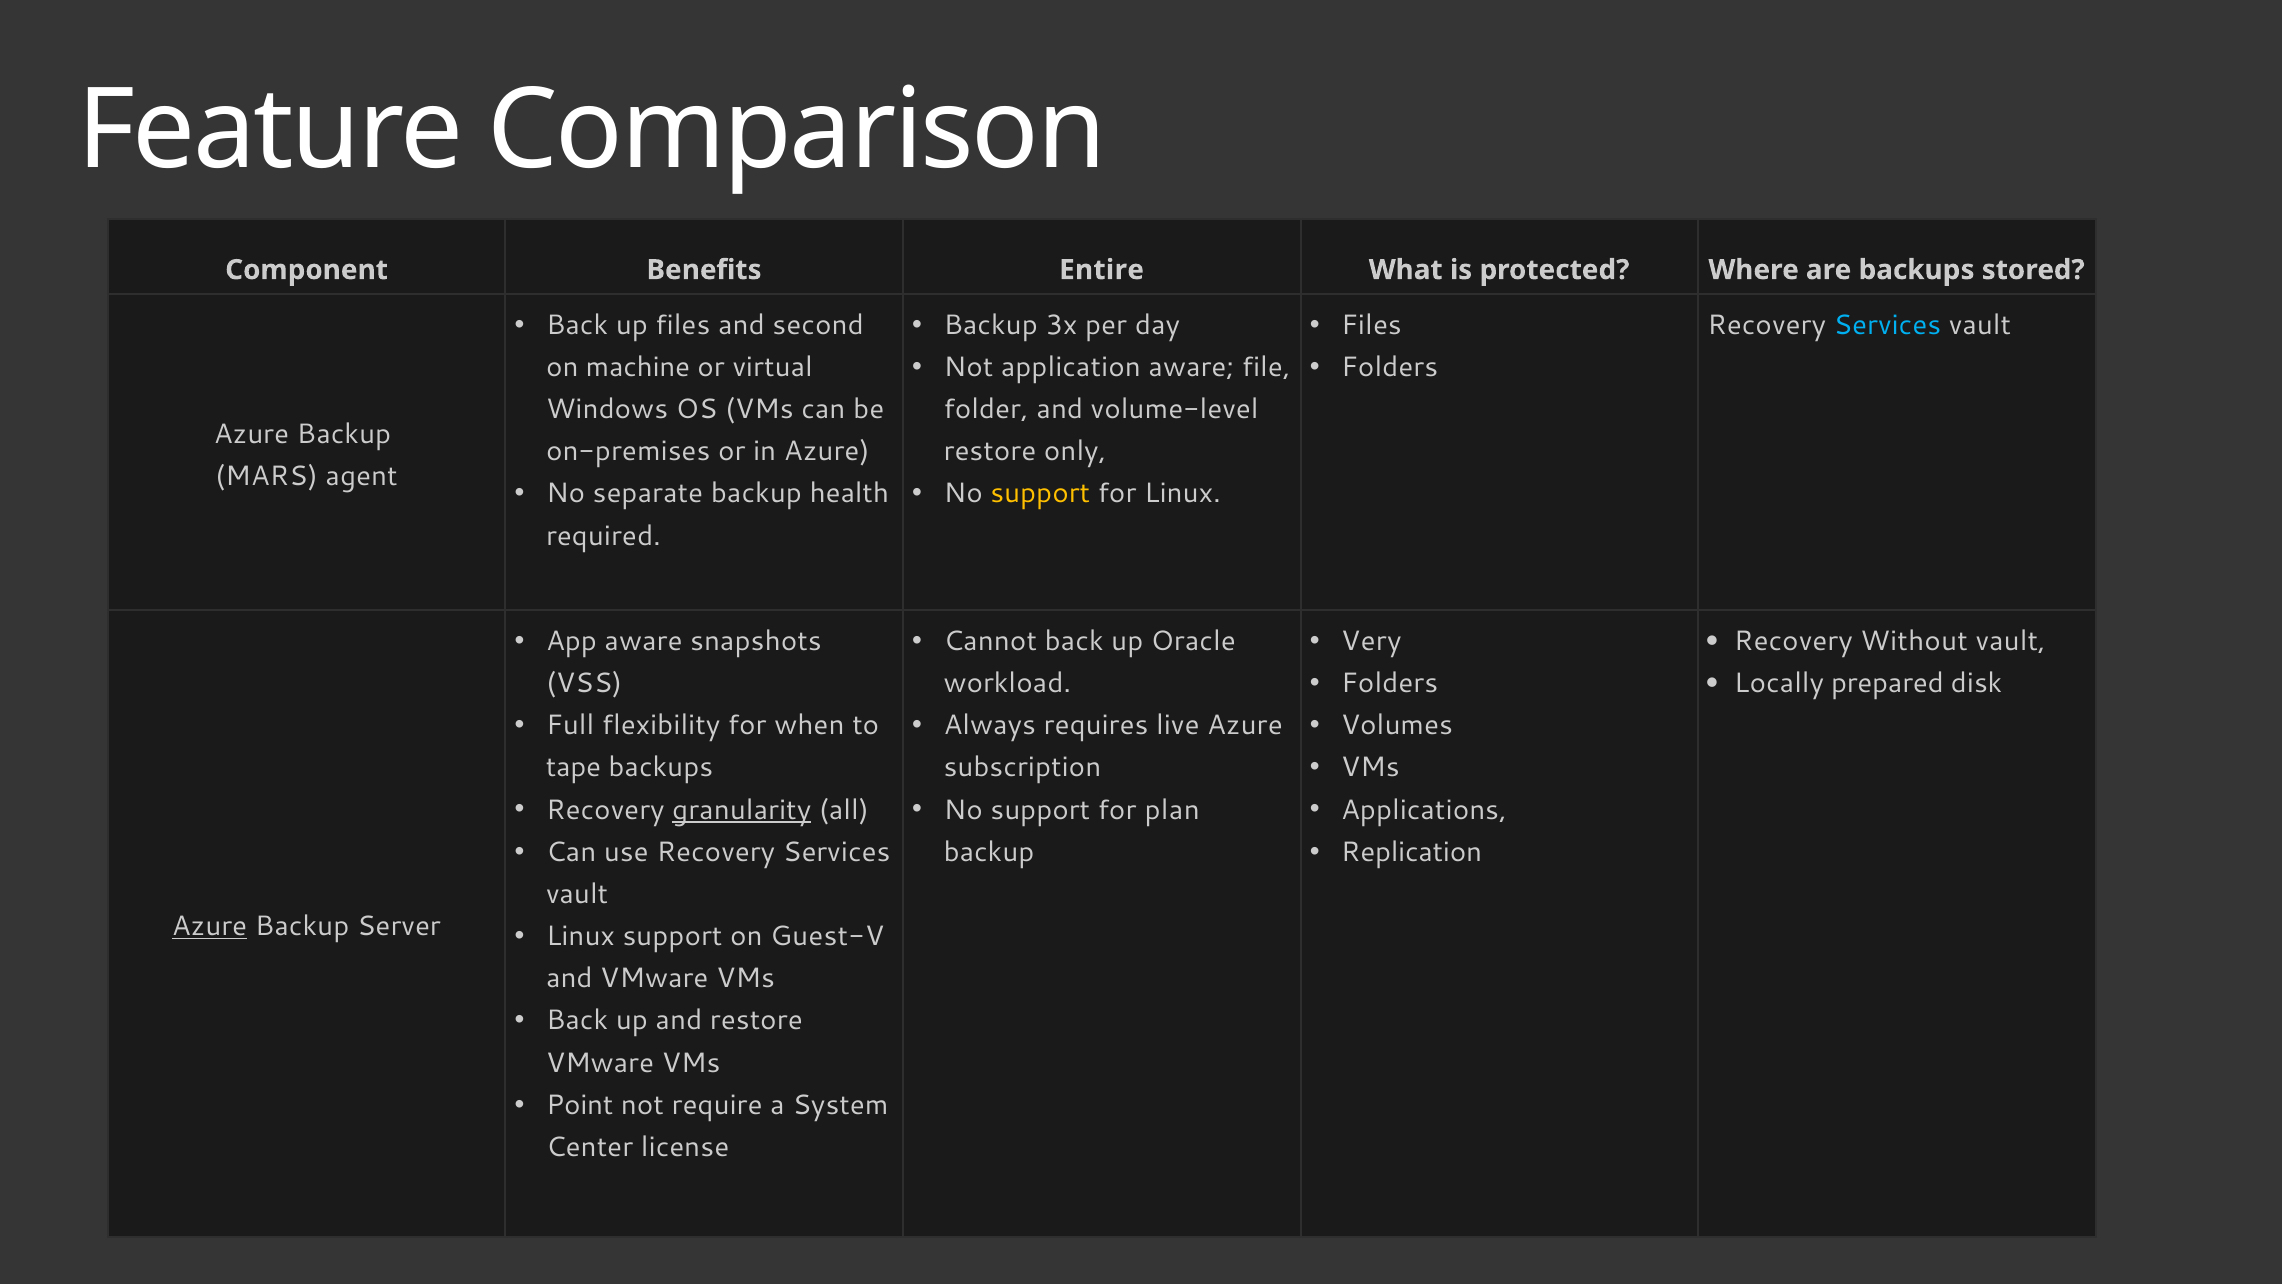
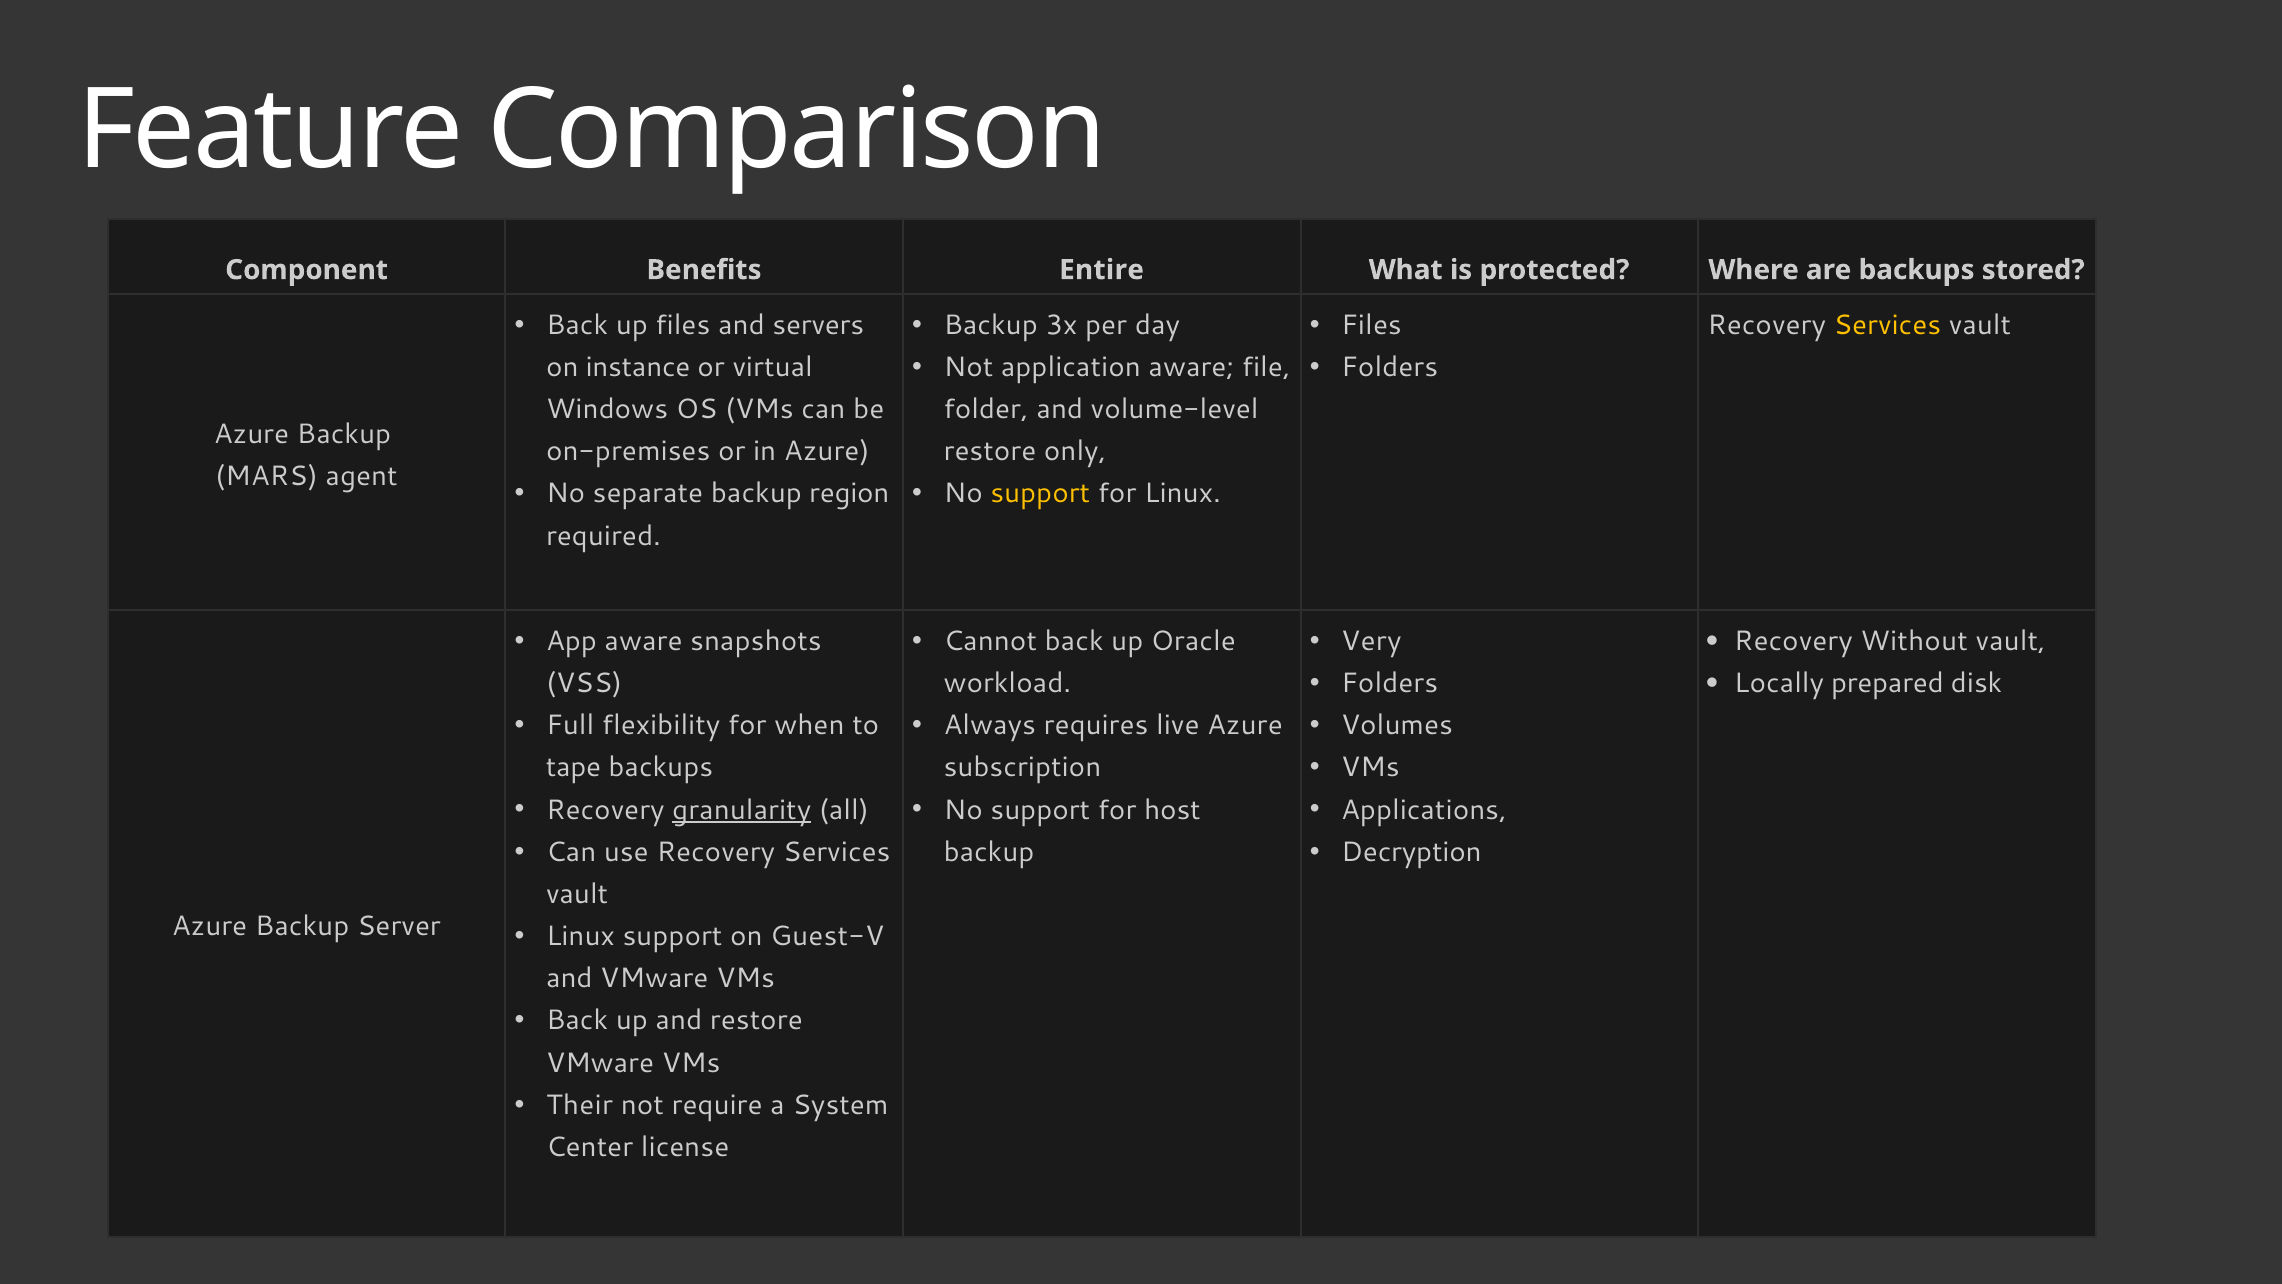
second: second -> servers (818, 325)
Services colour: light blue -> yellow (1887, 325)
machine: machine -> instance (638, 367)
health: health -> region (849, 494)
plan: plan -> host (1172, 809)
Replication: Replication -> Decryption (1411, 852)
Azure underline: present -> none (210, 926)
Point: Point -> Their (580, 1104)
